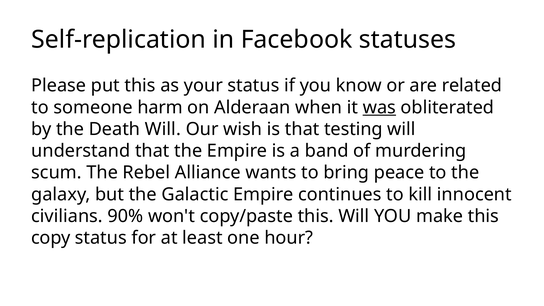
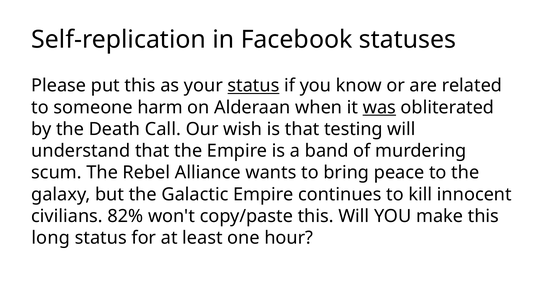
status underline: none -> present (253, 86)
Death Will: Will -> Call (163, 129)
90%: 90% -> 82% (125, 216)
copy: copy -> long (51, 238)
